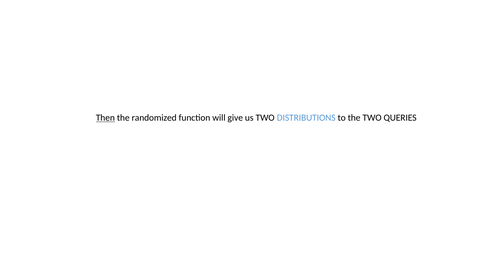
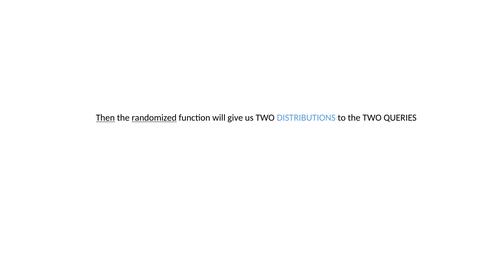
randomized underline: none -> present (154, 118)
